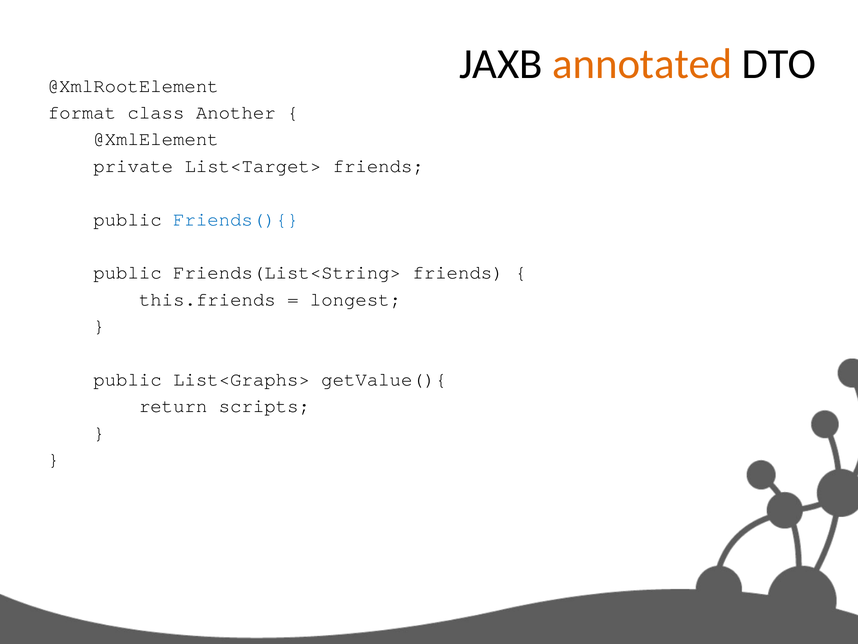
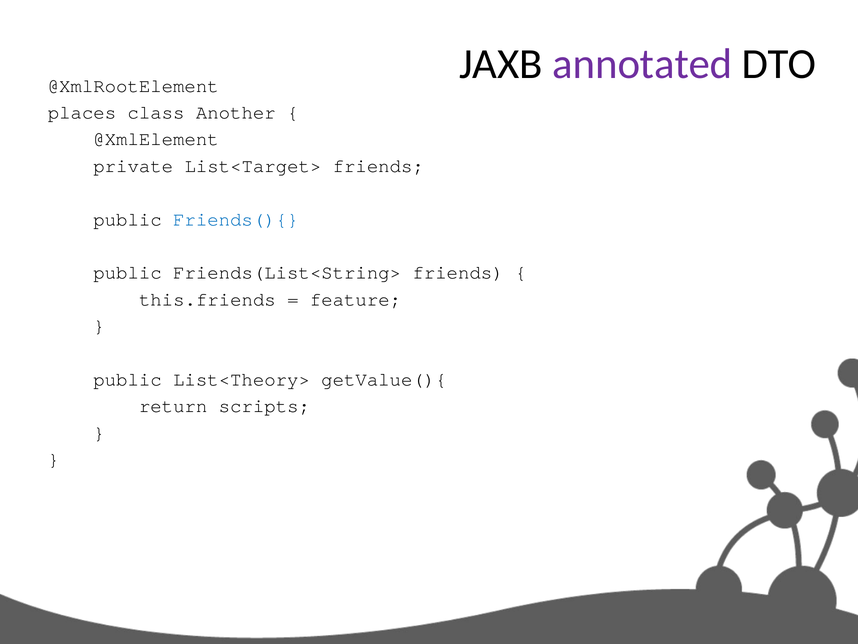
annotated colour: orange -> purple (642, 64)
format: format -> places (82, 112)
longest: longest -> feature (356, 299)
List<Graphs>: List<Graphs> -> List<Theory> (242, 379)
